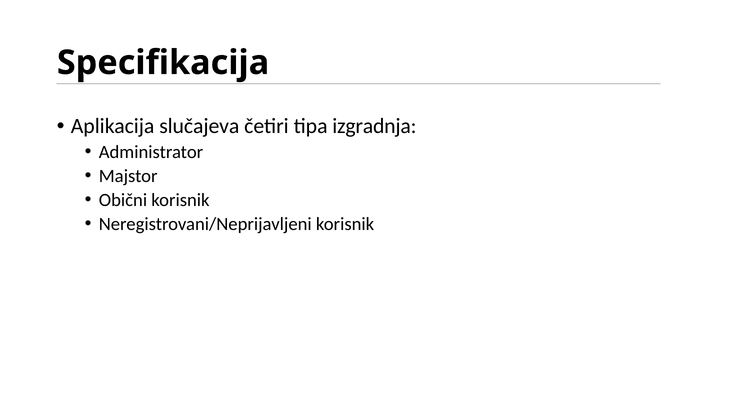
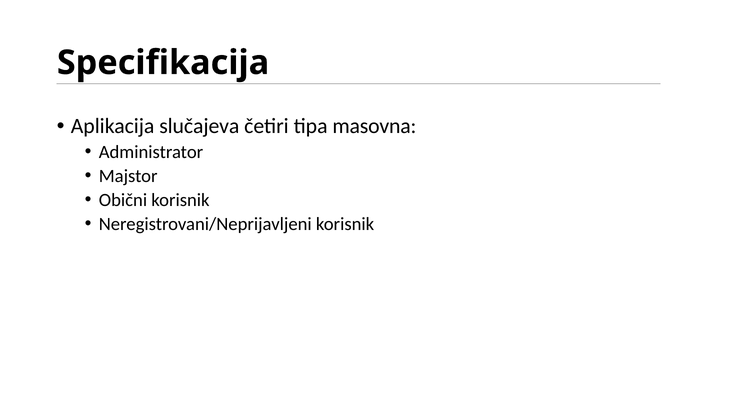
izgradnja: izgradnja -> masovna (374, 126)
